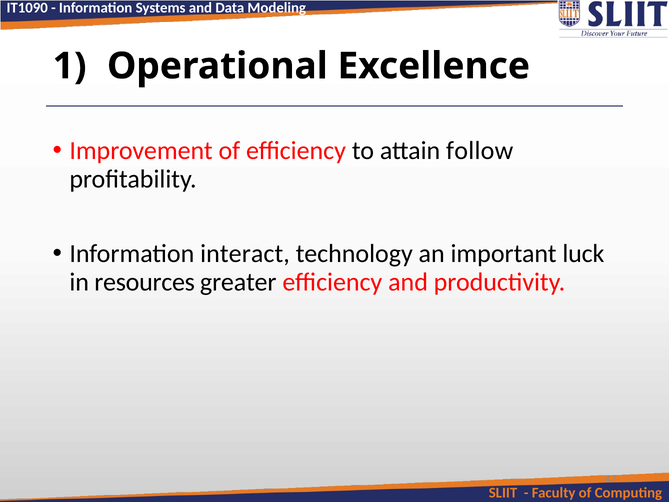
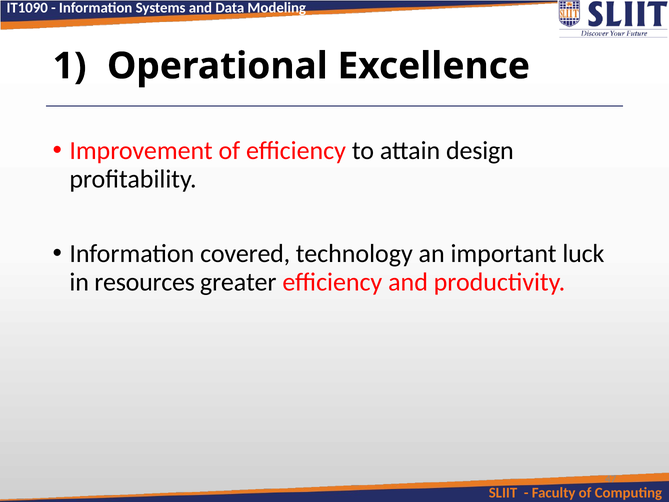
follow: follow -> design (480, 151)
interact: interact -> covered (245, 254)
